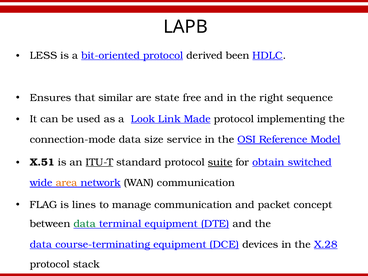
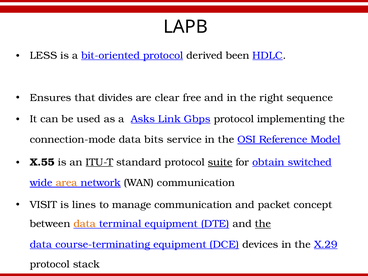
similar: similar -> divides (116, 98)
state: state -> clear (167, 98)
Look: Look -> Asks (143, 119)
Made: Made -> Gbps (197, 119)
size: size -> bits (154, 140)
X.51: X.51 -> X.55 (42, 162)
FLAG: FLAG -> VISIT (43, 205)
data colour: green -> orange (85, 224)
the underline: none -> present (263, 224)
X.28: X.28 -> X.29 (326, 244)
